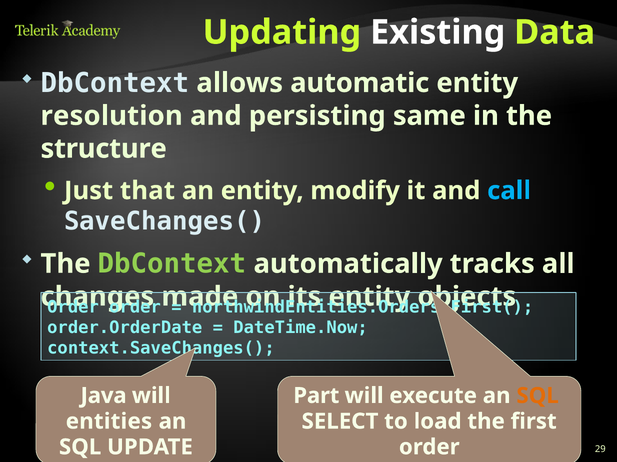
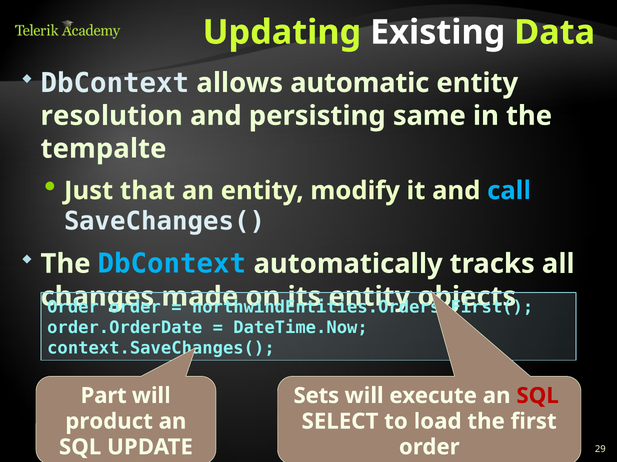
structure: structure -> tempalte (104, 149)
DbContext colour: light green -> light blue (172, 264)
Java: Java -> Part (104, 396)
Part: Part -> Sets (316, 396)
SQL colour: orange -> red (538, 396)
entities: entities -> product (109, 422)
